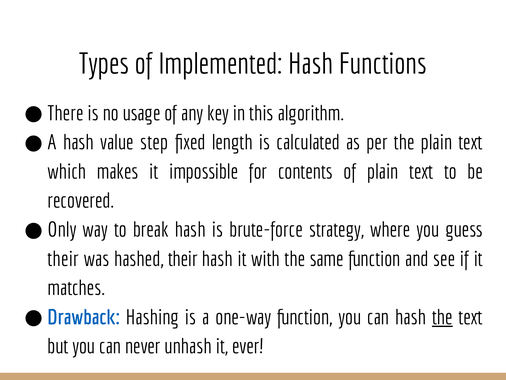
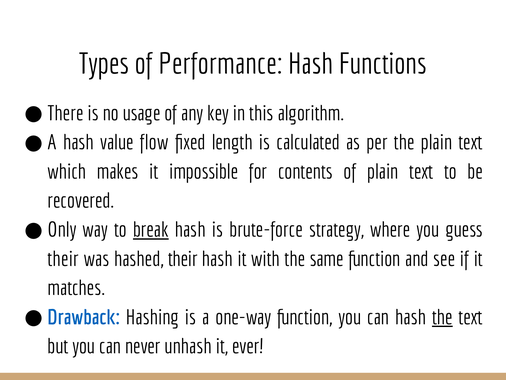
Implemented: Implemented -> Performance (220, 64)
step: step -> flow (154, 142)
break underline: none -> present (151, 230)
